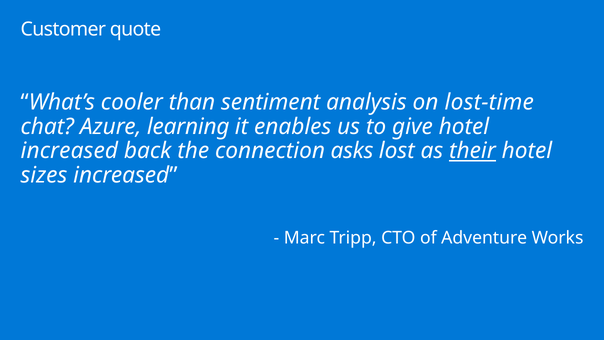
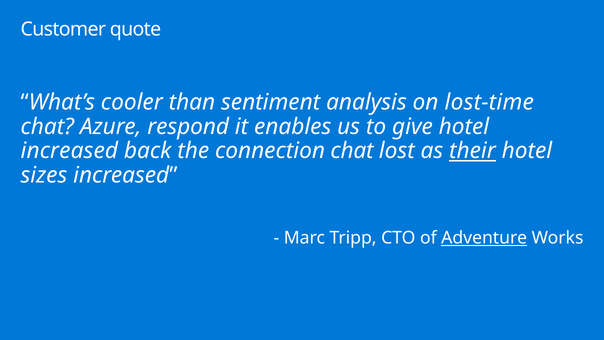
learning: learning -> respond (188, 126)
connection asks: asks -> chat (352, 151)
Adventure underline: none -> present (484, 238)
